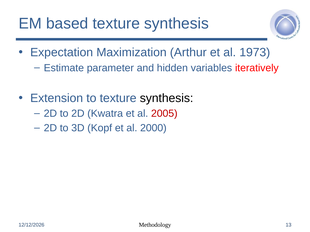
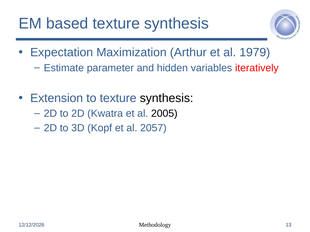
1973: 1973 -> 1979 (255, 53)
2005 colour: red -> black (164, 114)
2000: 2000 -> 2057 (153, 128)
